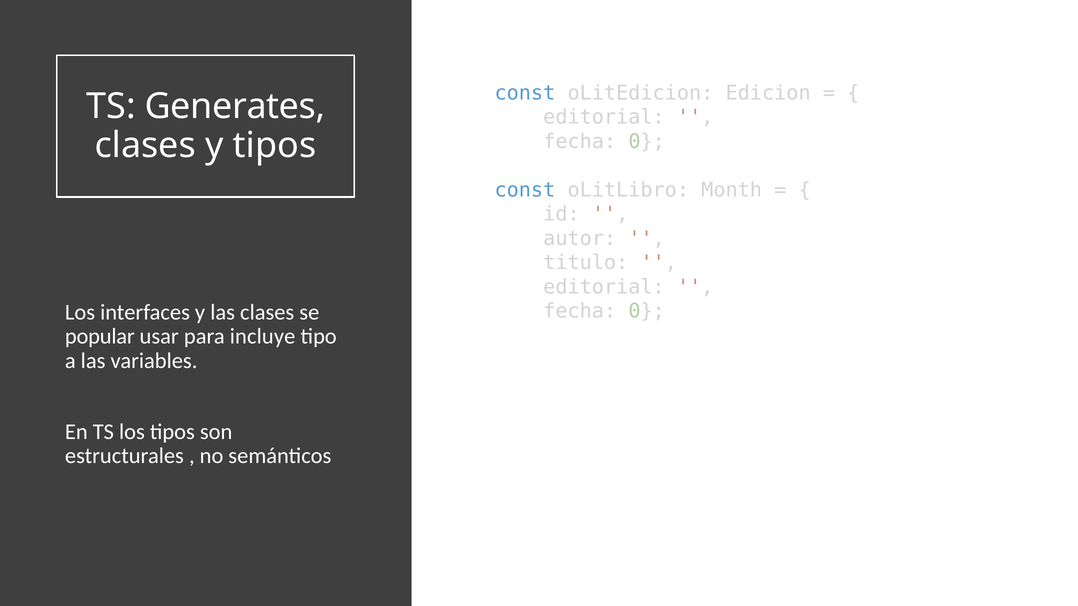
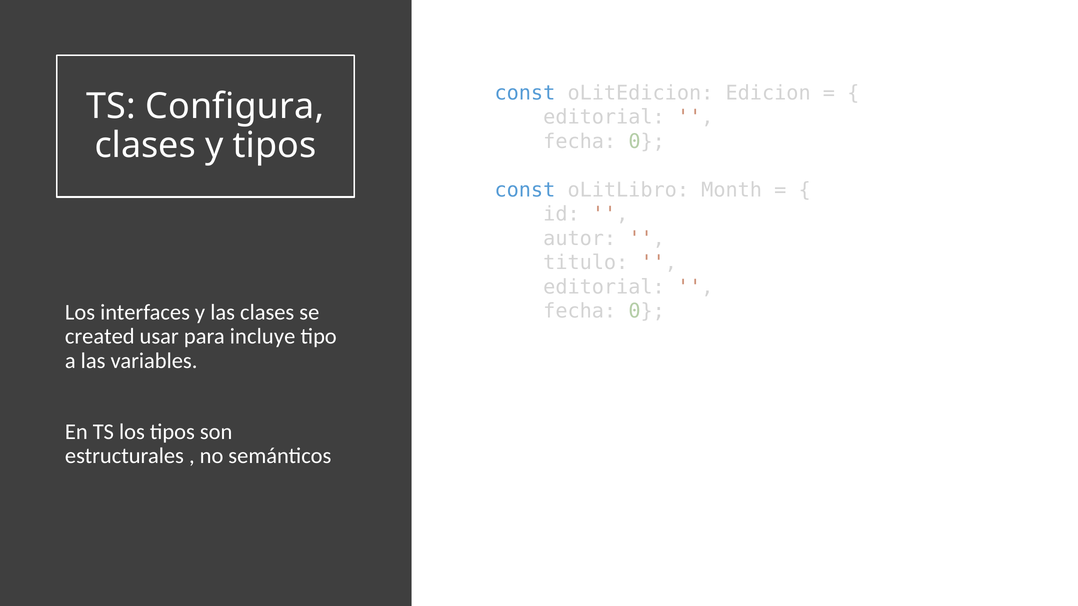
Generates: Generates -> Configura (235, 107)
popular: popular -> created (100, 337)
